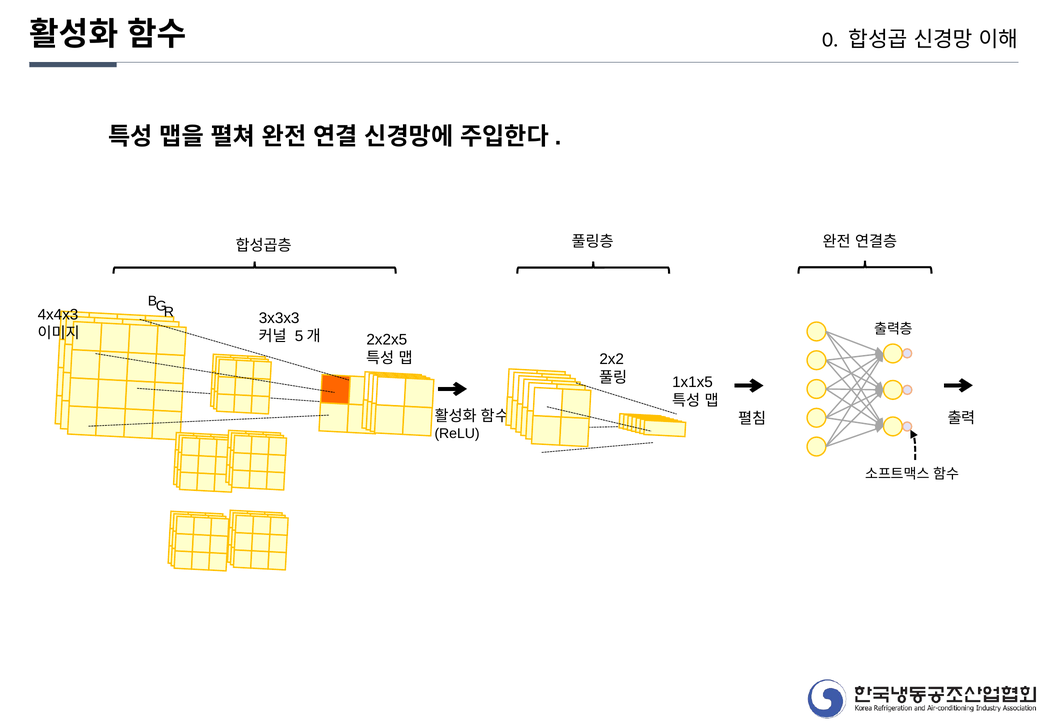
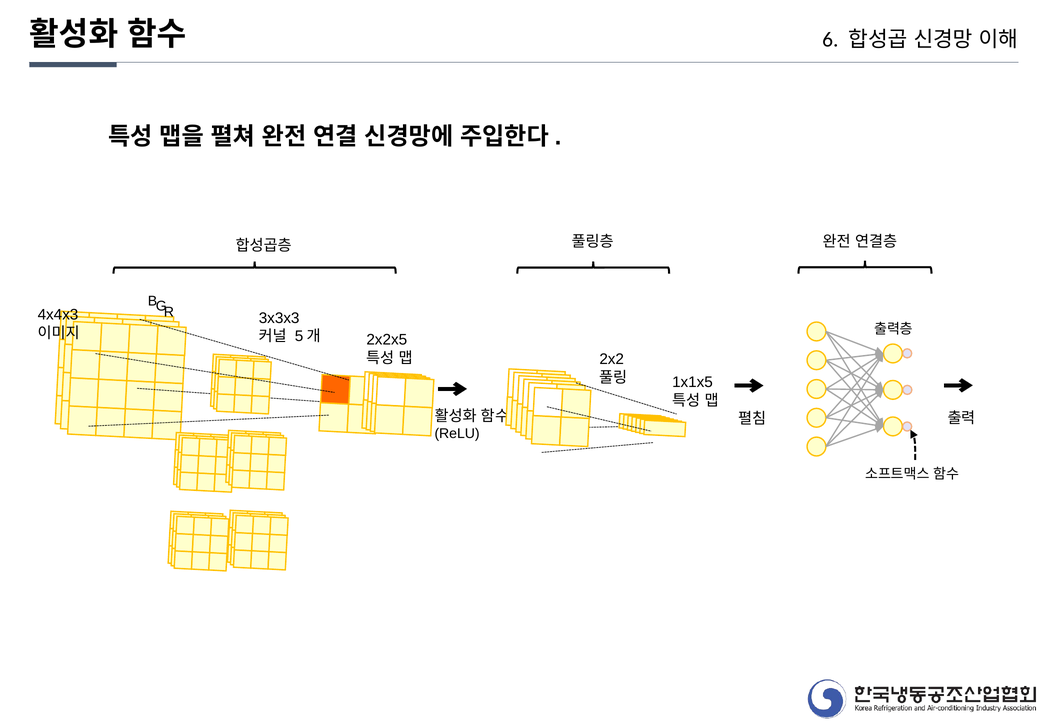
0: 0 -> 6 (830, 40)
